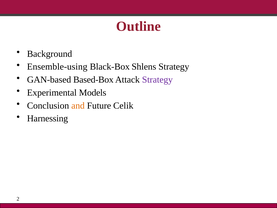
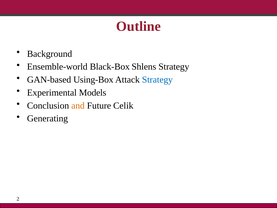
Ensemble-using: Ensemble-using -> Ensemble-world (57, 67)
Based-Box: Based-Box -> Using-Box (93, 80)
Strategy colour: purple -> blue (157, 80)
Harnessing: Harnessing -> Generating (47, 118)
